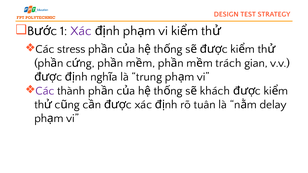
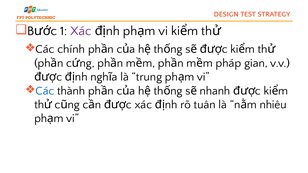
stress: stress -> chính (71, 49)
trách: trách -> pháp (228, 63)
Các colour: purple -> blue (45, 91)
khách: khách -> nhanh (215, 91)
delay: delay -> nhiêu (273, 105)
